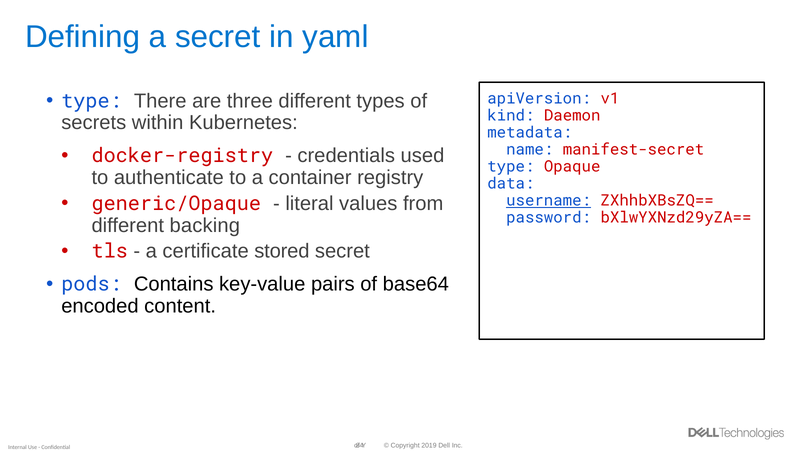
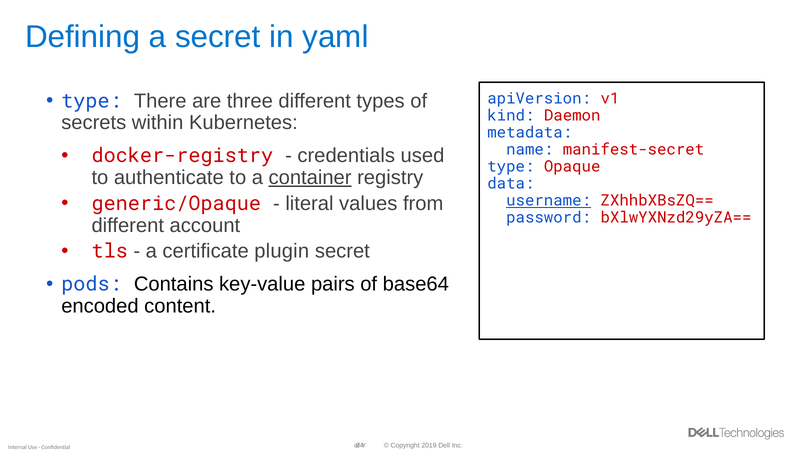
container underline: none -> present (310, 178)
backing: backing -> account (205, 225)
stored: stored -> plugin (282, 251)
